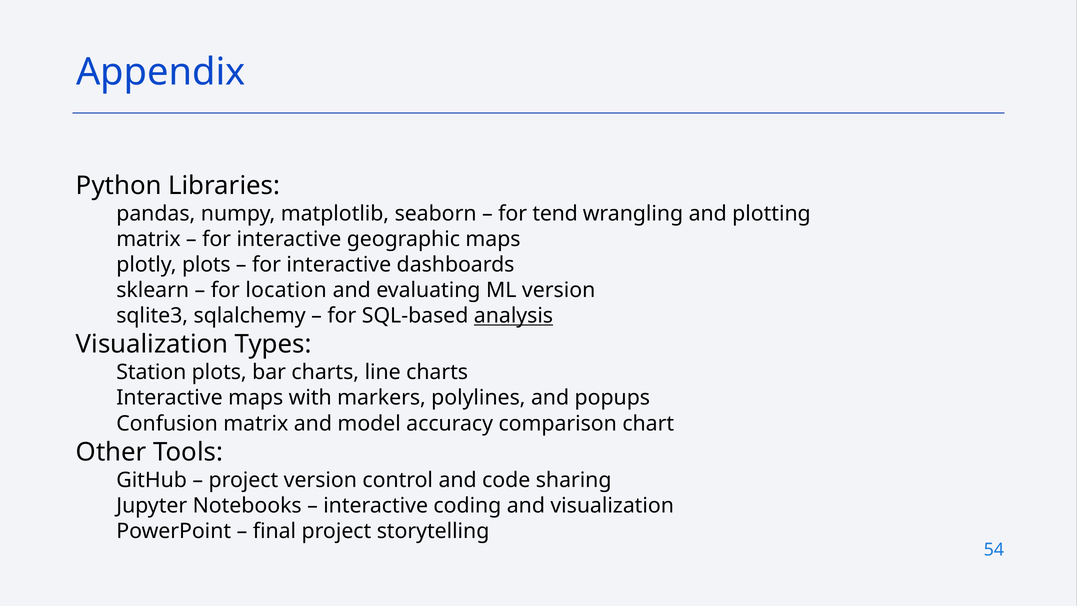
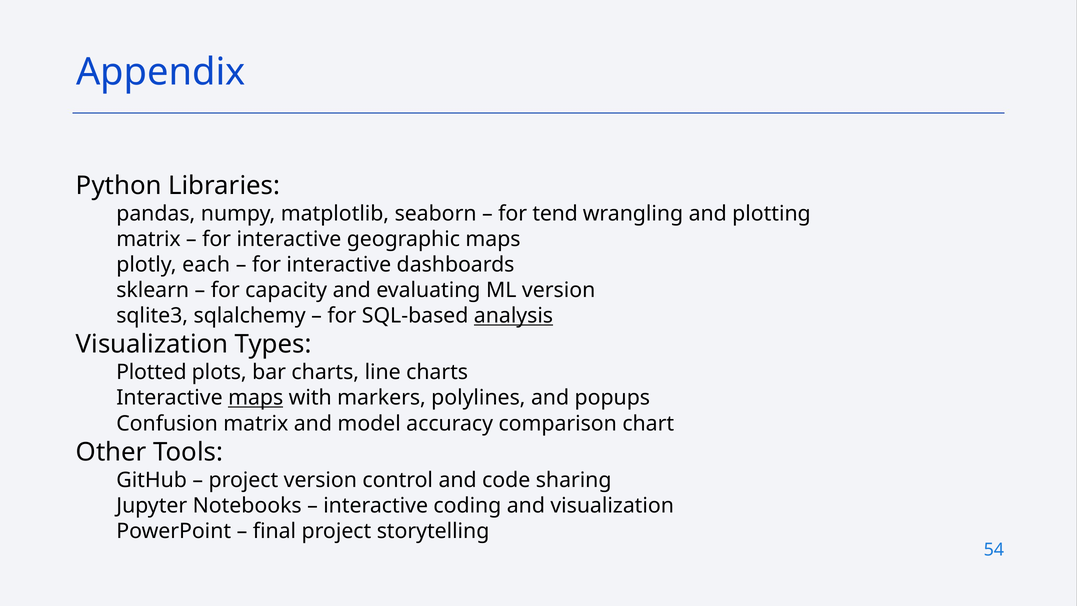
plotly plots: plots -> each (206, 265)
location: location -> capacity (286, 290)
Station: Station -> Plotted (151, 372)
maps underline: none -> present (256, 398)
